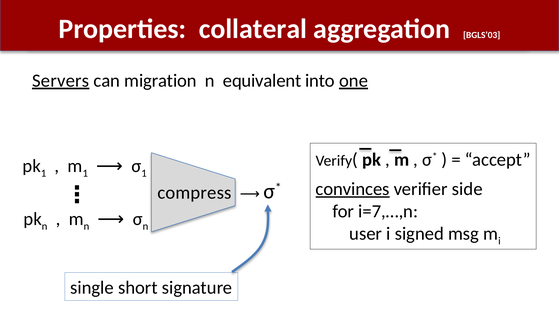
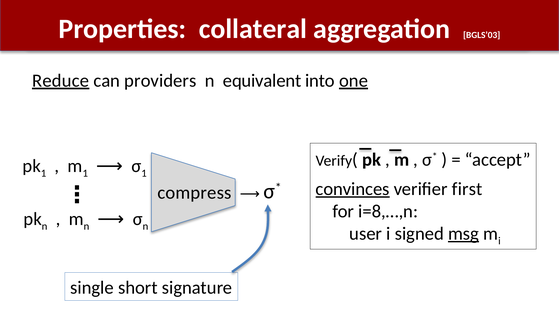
Servers: Servers -> Reduce (61, 81)
migration: migration -> providers (160, 81)
side: side -> first (467, 189)
i=7,…,n: i=7,…,n -> i=8,…,n (388, 212)
msg underline: none -> present (464, 234)
